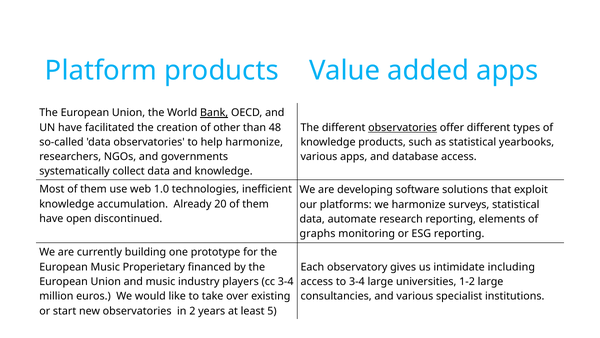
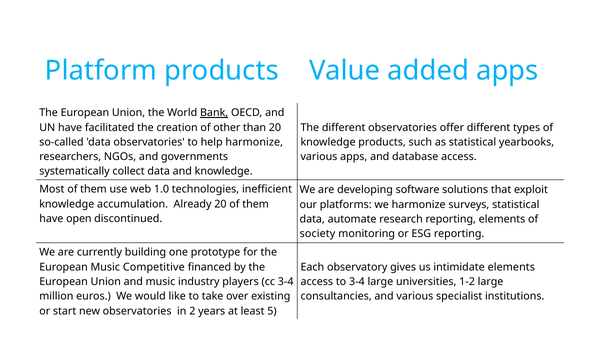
than 48: 48 -> 20 (275, 127)
observatories underline: present -> none (403, 127)
graphs: graphs -> society (318, 234)
Properietary: Properietary -> Competitive (154, 267)
intimidate including: including -> elements (511, 267)
